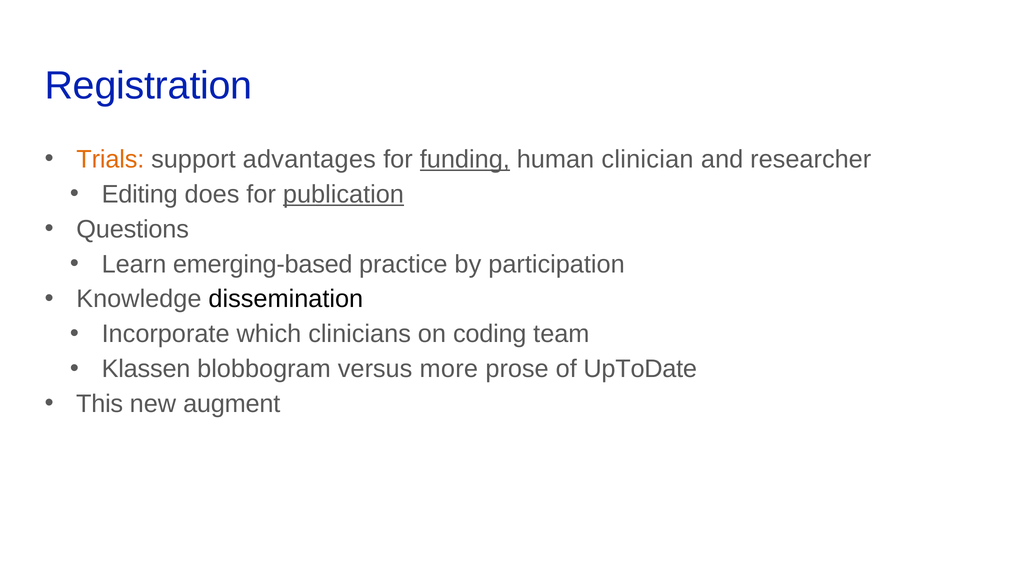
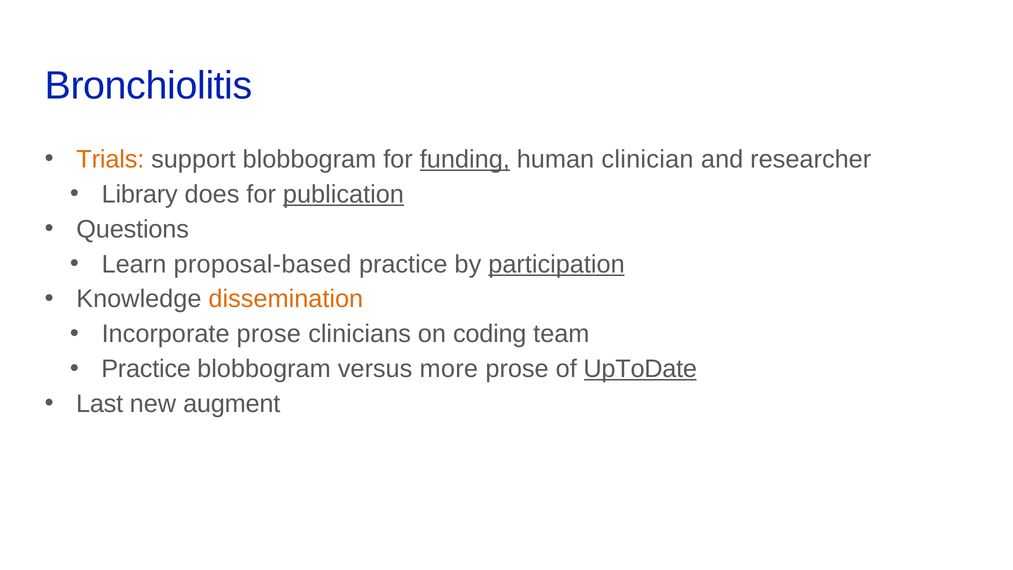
Registration: Registration -> Bronchiolitis (149, 86)
support advantages: advantages -> blobbogram (309, 159)
Editing: Editing -> Library (140, 194)
emerging-based: emerging-based -> proposal-based (262, 264)
participation underline: none -> present (557, 264)
dissemination colour: black -> orange (286, 299)
Incorporate which: which -> prose (269, 334)
Klassen: Klassen -> Practice (146, 369)
UpToDate underline: none -> present (640, 369)
This: This -> Last (100, 404)
